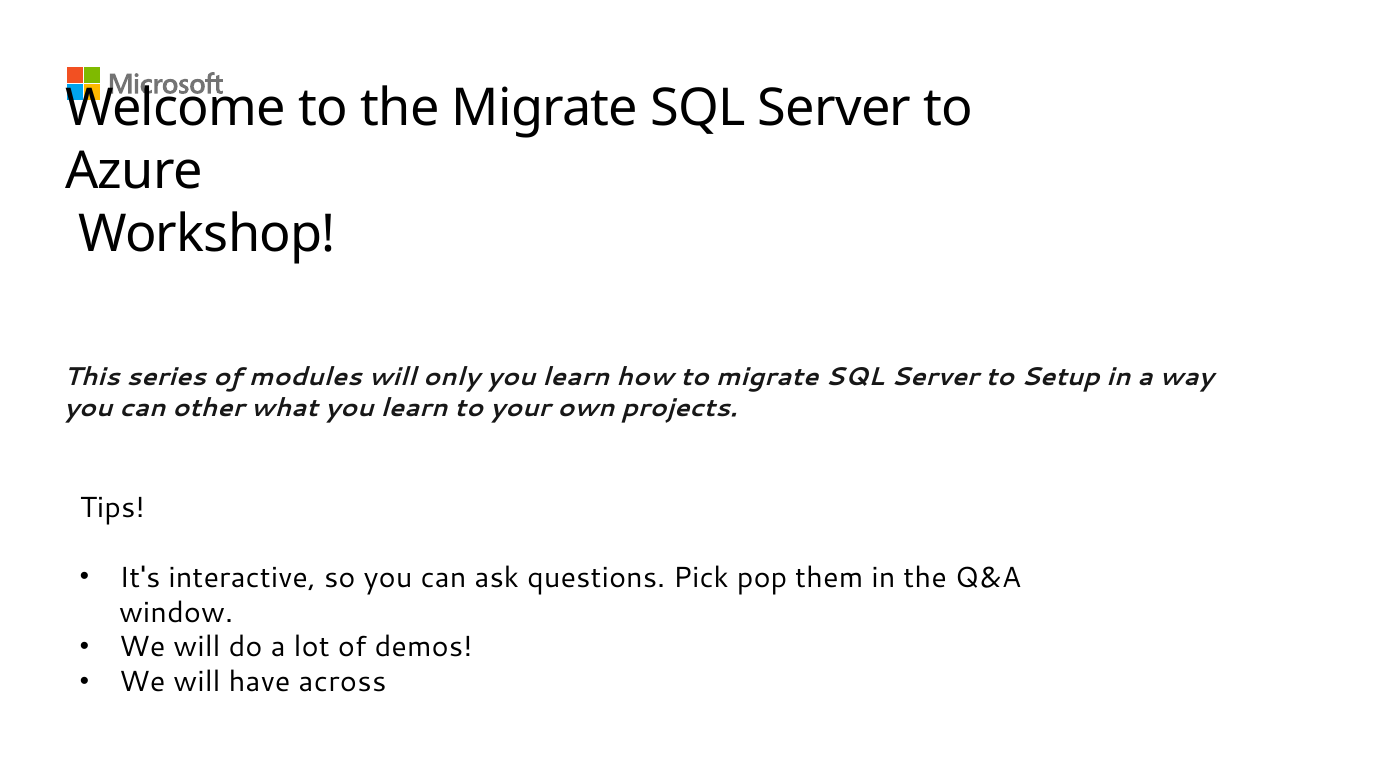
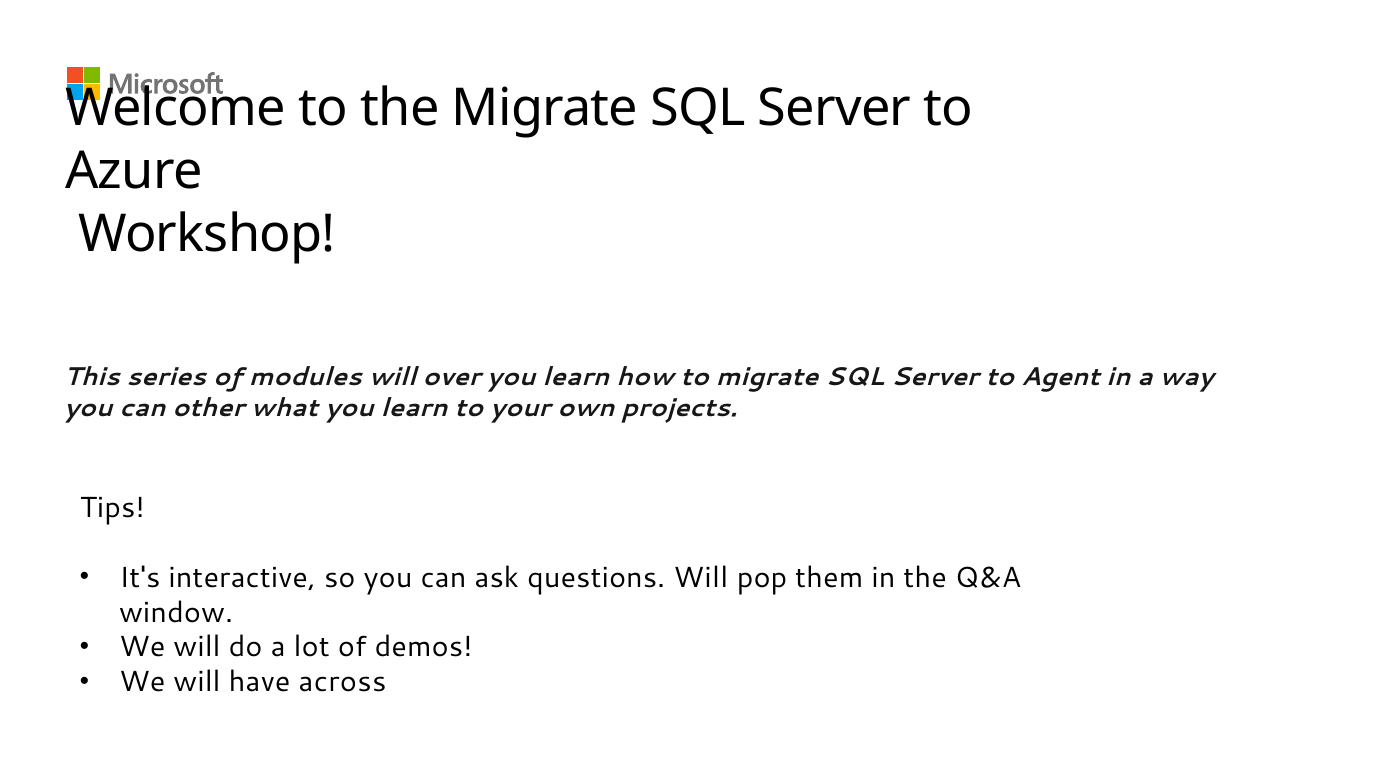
only: only -> over (452, 378)
Setup: Setup -> Agent (1060, 378)
questions Pick: Pick -> Will (701, 578)
